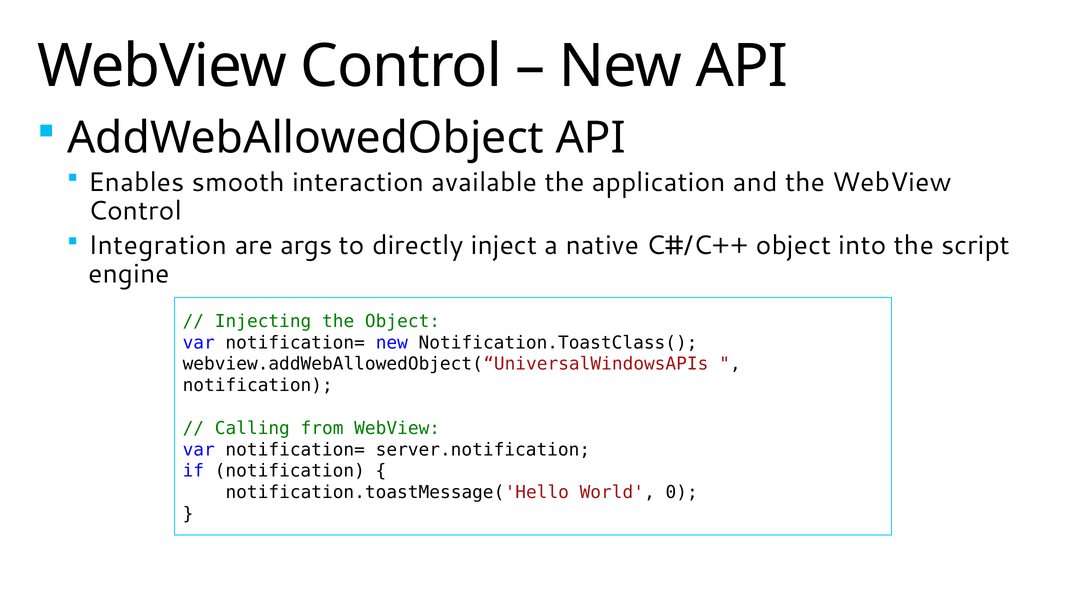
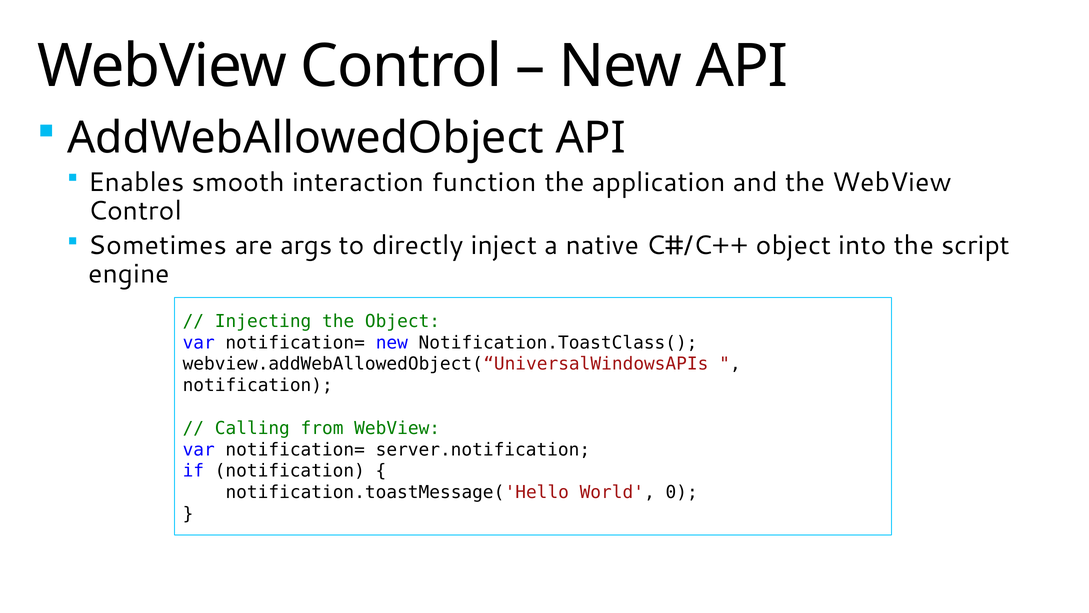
available: available -> function (484, 182)
Integration: Integration -> Sometimes (158, 245)
